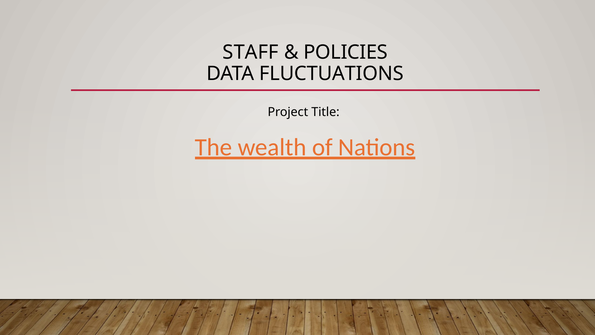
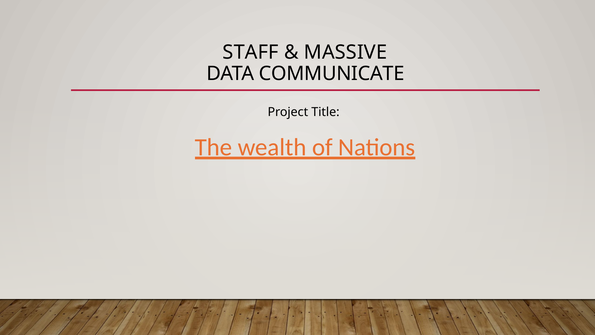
POLICIES: POLICIES -> MASSIVE (345, 52)
FLUCTUATIONS: FLUCTUATIONS -> COMMUNICATE (332, 74)
